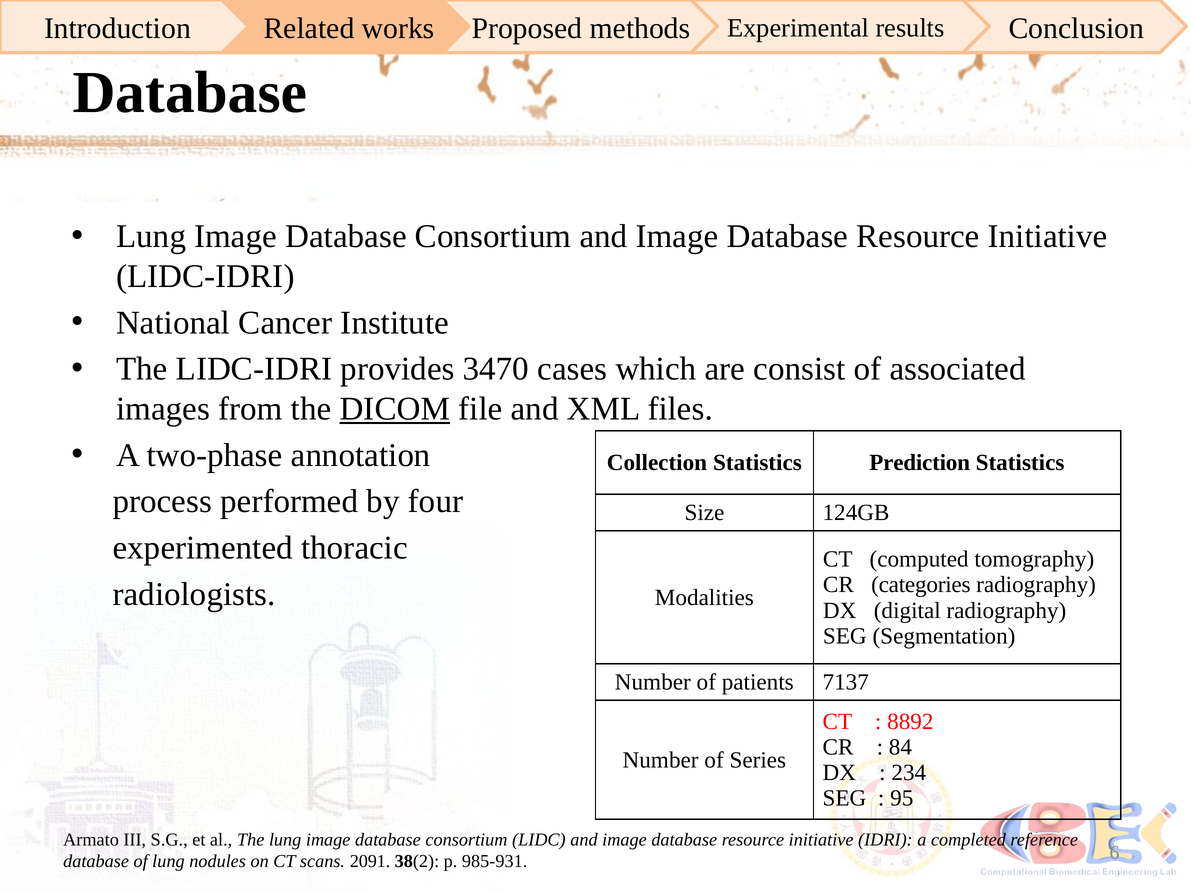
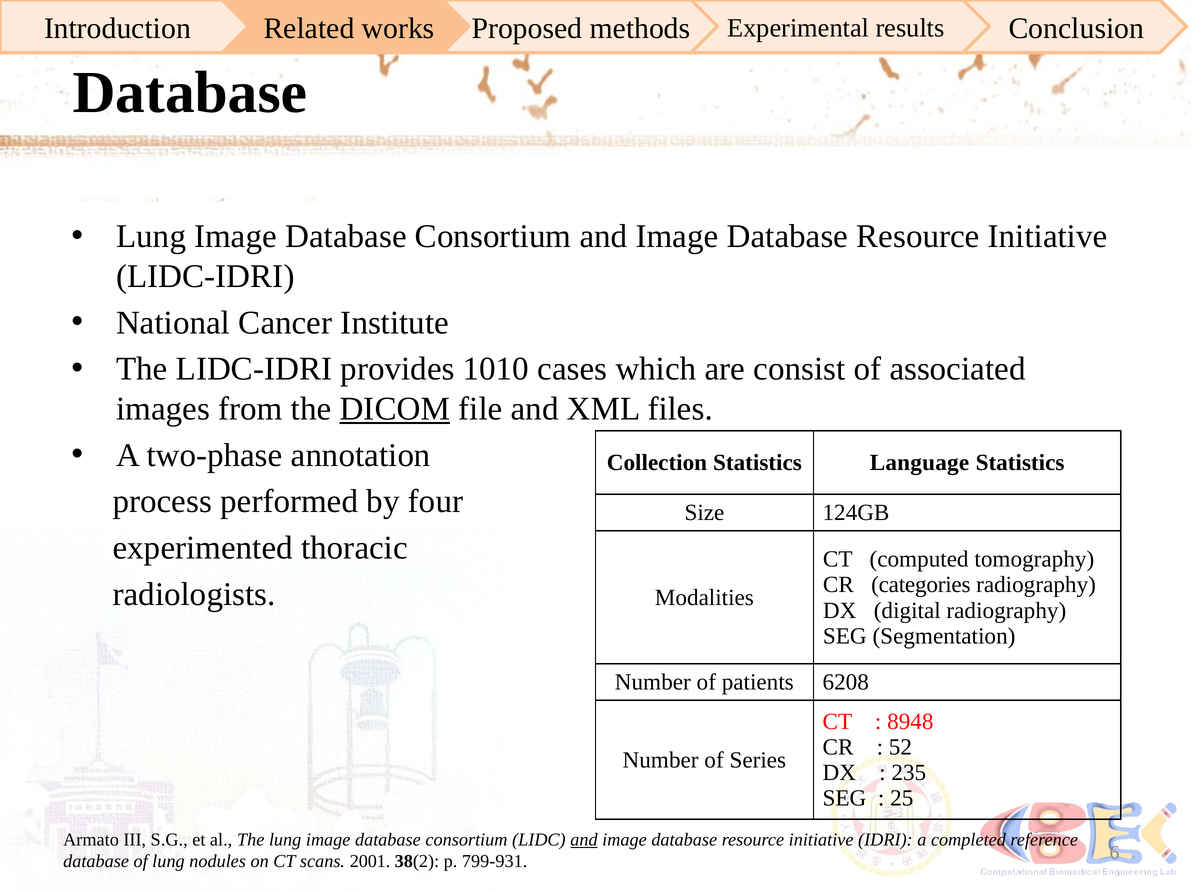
3470: 3470 -> 1010 (496, 369)
Prediction: Prediction -> Language (919, 463)
7137: 7137 -> 6208 (846, 683)
8892: 8892 -> 8948 (910, 722)
84: 84 -> 52 (900, 747)
234: 234 -> 235 (909, 773)
95: 95 -> 25 (902, 799)
and underline: none -> present (584, 840)
2091: 2091 -> 2001 (370, 862)
985-931: 985-931 -> 799-931 (495, 862)
